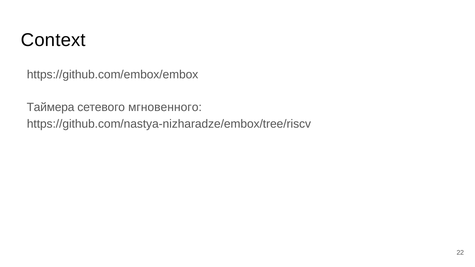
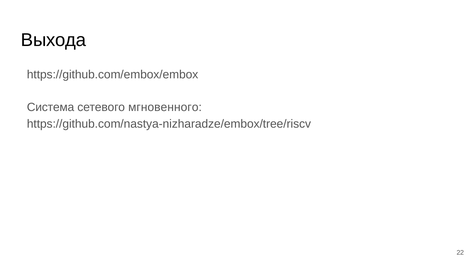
Context: Context -> Выхода (53, 40)
Таймера: Таймера -> Система (51, 107)
